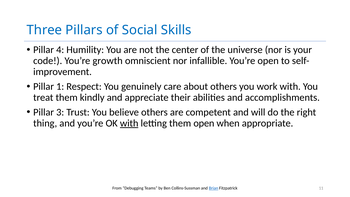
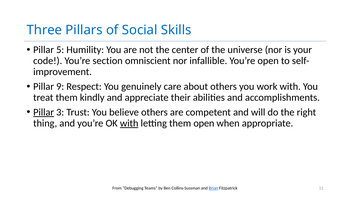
4: 4 -> 5 (60, 50)
growth: growth -> section (108, 61)
1: 1 -> 9 (60, 86)
Pillar underline: none -> present (44, 112)
